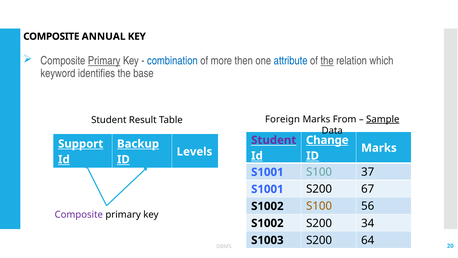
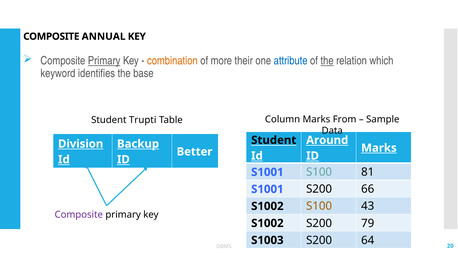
combination colour: blue -> orange (172, 61)
then: then -> their (244, 61)
Foreign: Foreign -> Column (283, 119)
Sample underline: present -> none (383, 119)
Result: Result -> Trupti (143, 120)
Student colour: purple -> black (274, 140)
Change: Change -> Around (327, 140)
Support: Support -> Division (81, 144)
Marks underline: none -> present (379, 148)
Levels: Levels -> Better (195, 151)
37: 37 -> 81 (368, 172)
67: 67 -> 66 (368, 189)
56: 56 -> 43 (368, 206)
34: 34 -> 79 (368, 223)
